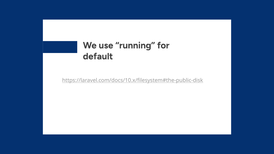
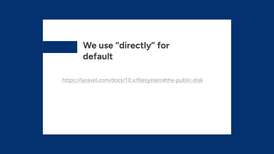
running: running -> directly (135, 45)
